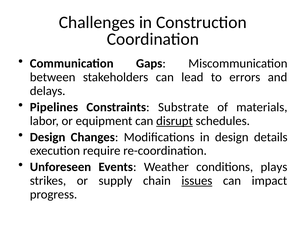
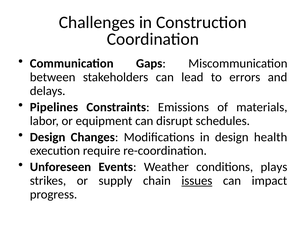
Substrate: Substrate -> Emissions (183, 107)
disrupt underline: present -> none (174, 121)
details: details -> health (271, 137)
